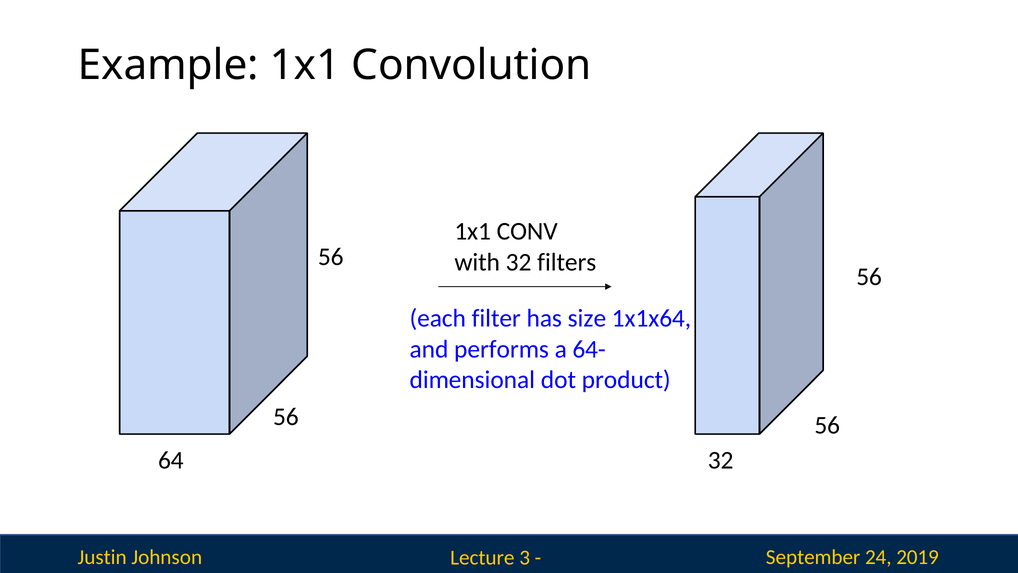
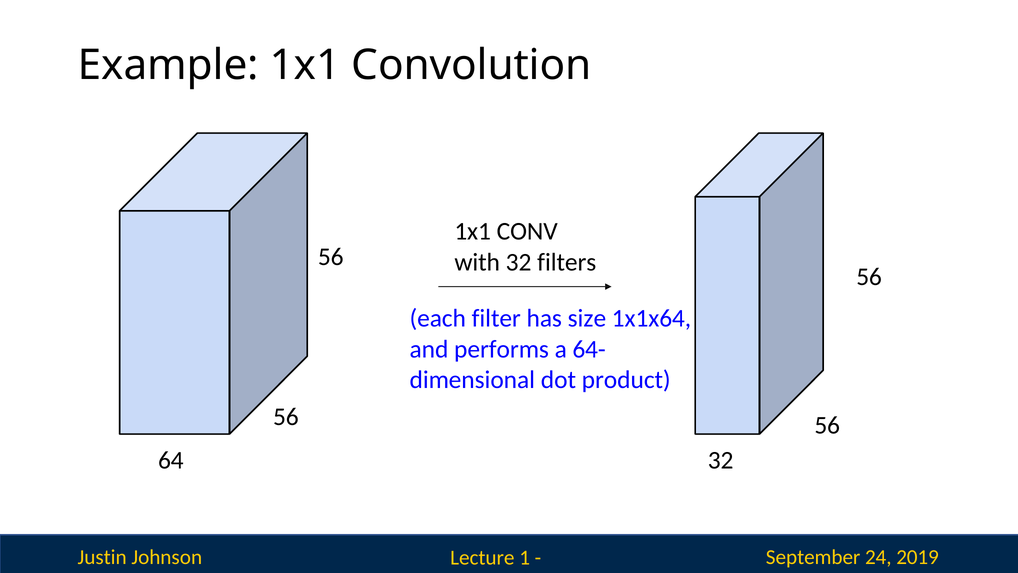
3: 3 -> 1 (525, 557)
